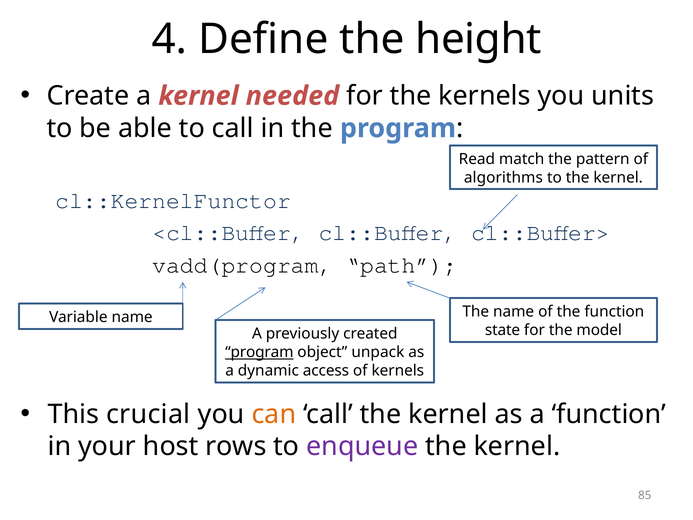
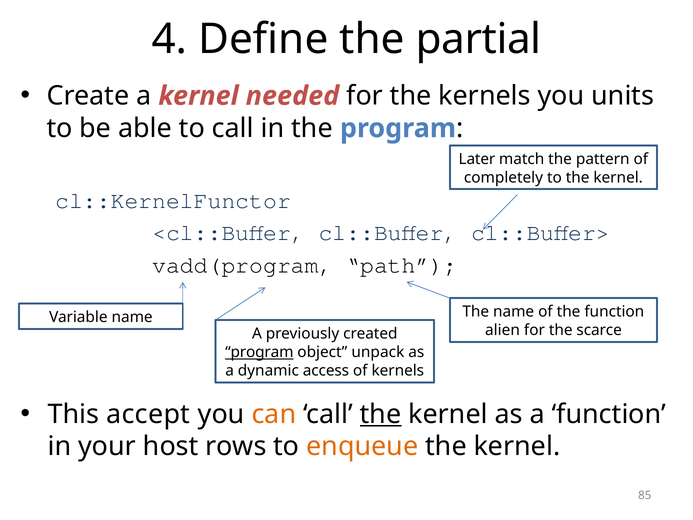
height: height -> partial (478, 39)
Read: Read -> Later (477, 159)
algorithms: algorithms -> completely (503, 177)
state: state -> alien (502, 330)
model: model -> scarce (599, 330)
crucial: crucial -> accept (148, 414)
the underline: none -> present (381, 414)
enqueue colour: purple -> orange (362, 446)
